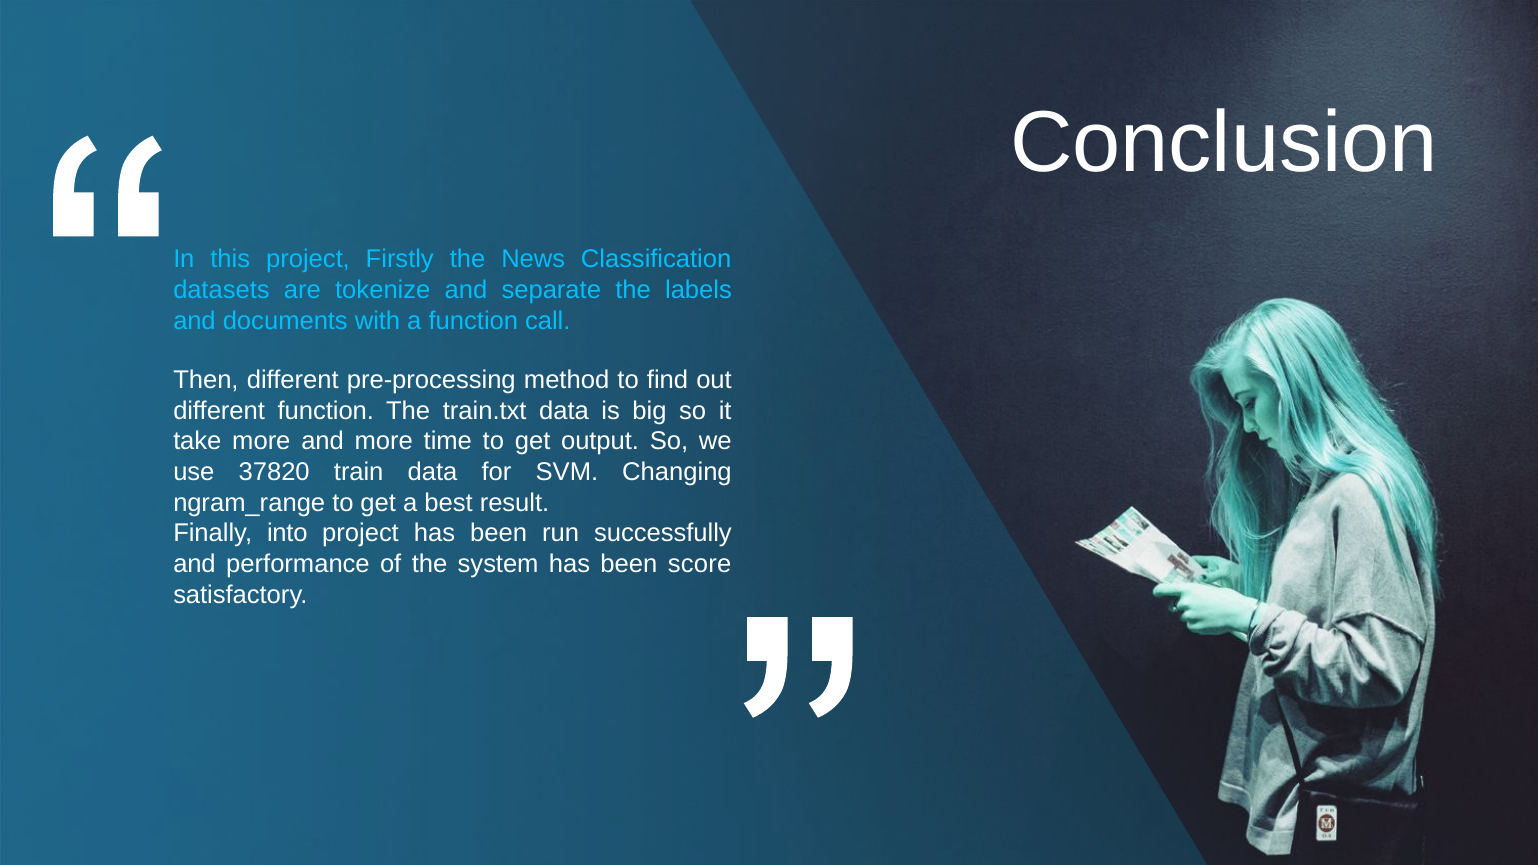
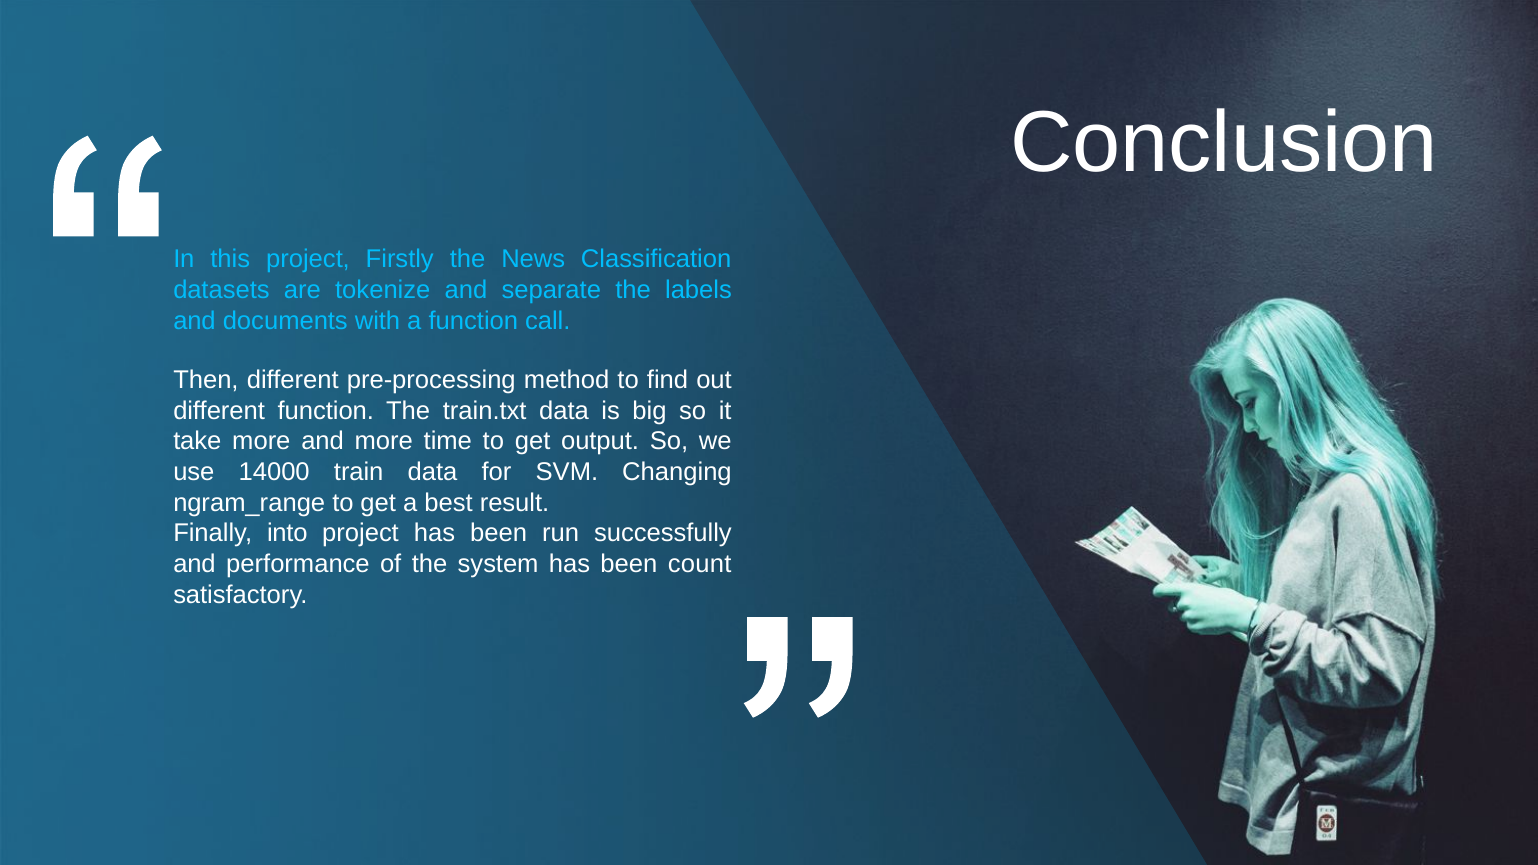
37820: 37820 -> 14000 (274, 472)
score: score -> count (700, 564)
